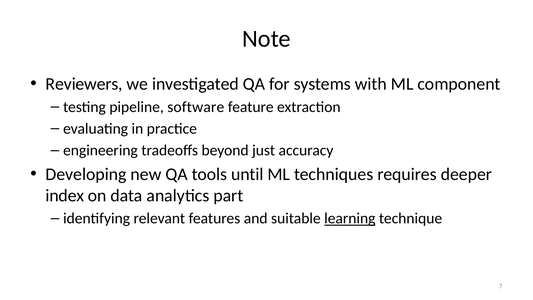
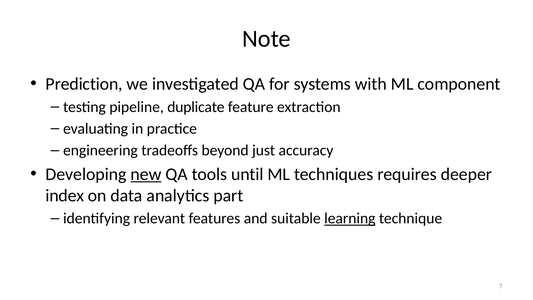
Reviewers: Reviewers -> Prediction (84, 84)
software: software -> duplicate (196, 107)
new underline: none -> present (146, 174)
